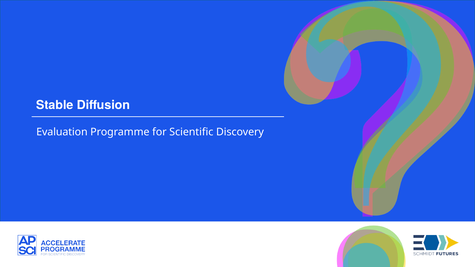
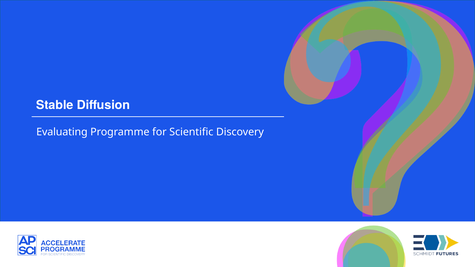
Evaluation: Evaluation -> Evaluating (62, 132)
